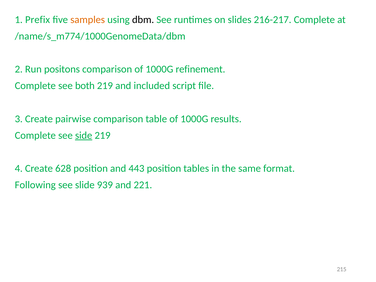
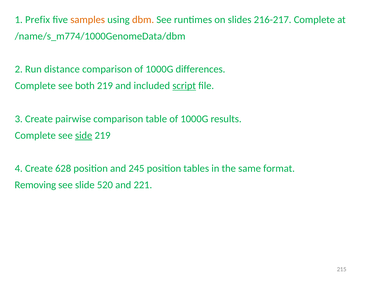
dbm colour: black -> orange (143, 20)
positons: positons -> distance (62, 69)
refinement: refinement -> differences (200, 69)
script underline: none -> present (184, 86)
443: 443 -> 245 (136, 168)
Following: Following -> Removing (35, 185)
939: 939 -> 520 (105, 185)
